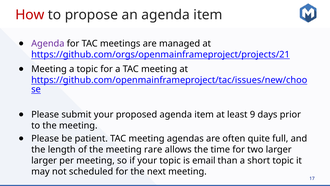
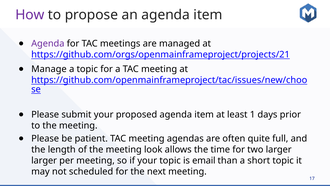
How colour: red -> purple (30, 15)
Meeting: Meeting -> Manage (49, 69)
9: 9 -> 1 (253, 114)
rare: rare -> look (153, 149)
